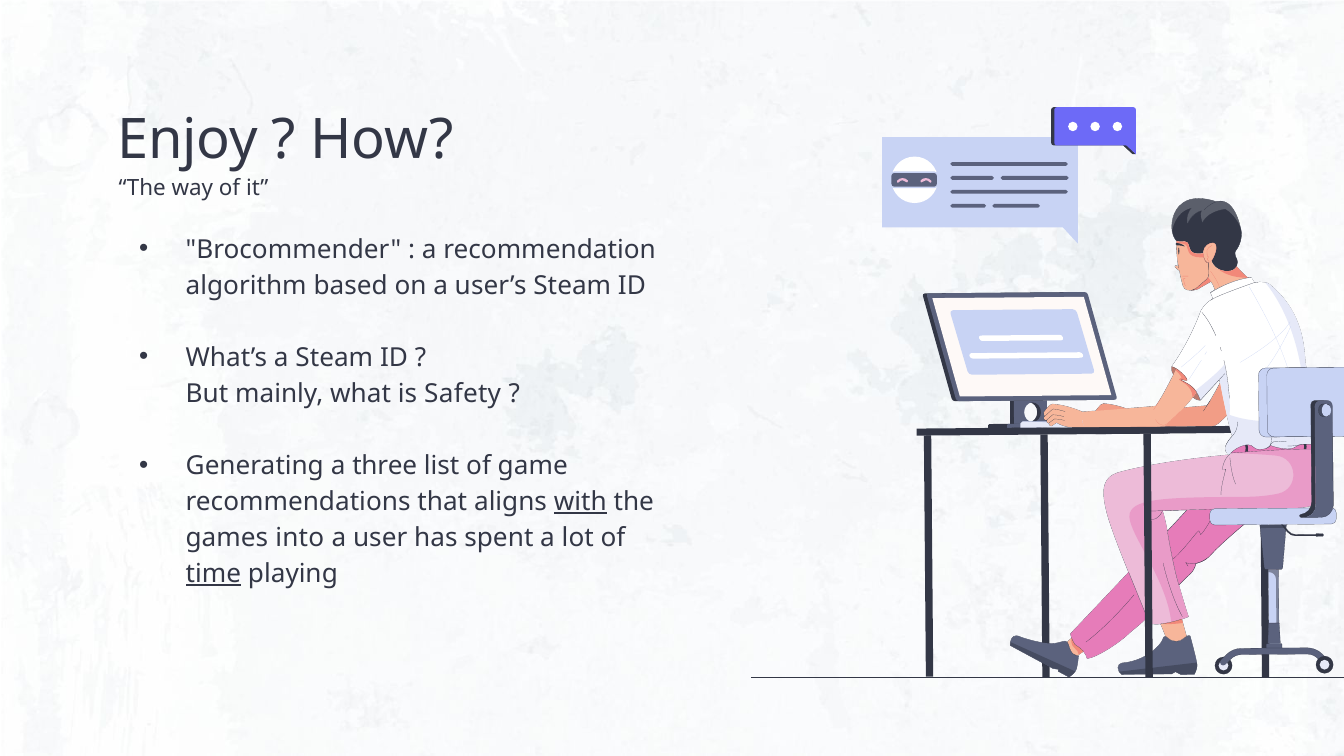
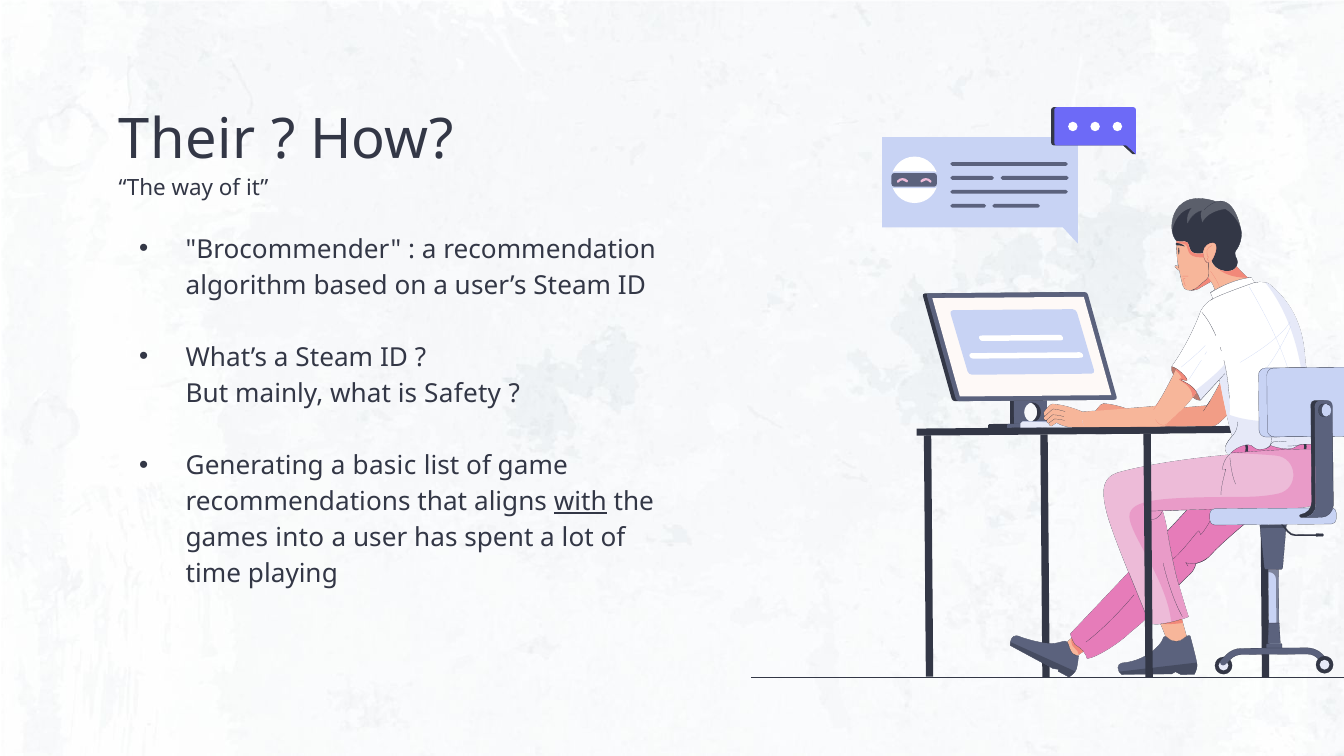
Enjoy: Enjoy -> Their (187, 140)
three: three -> basic (384, 466)
time underline: present -> none (213, 574)
